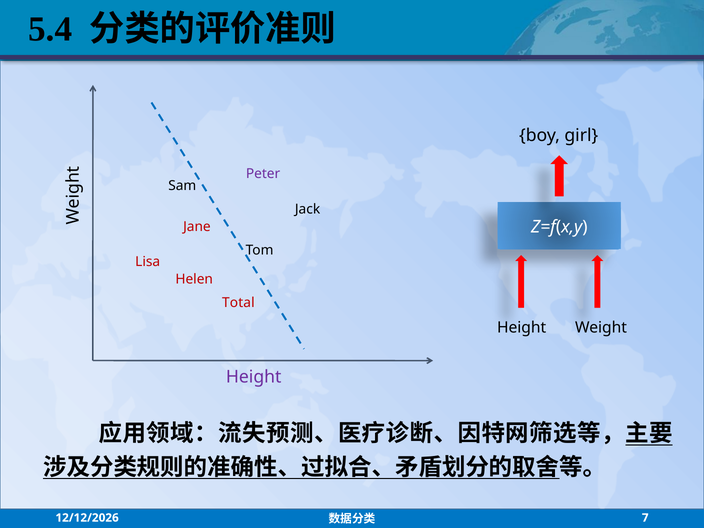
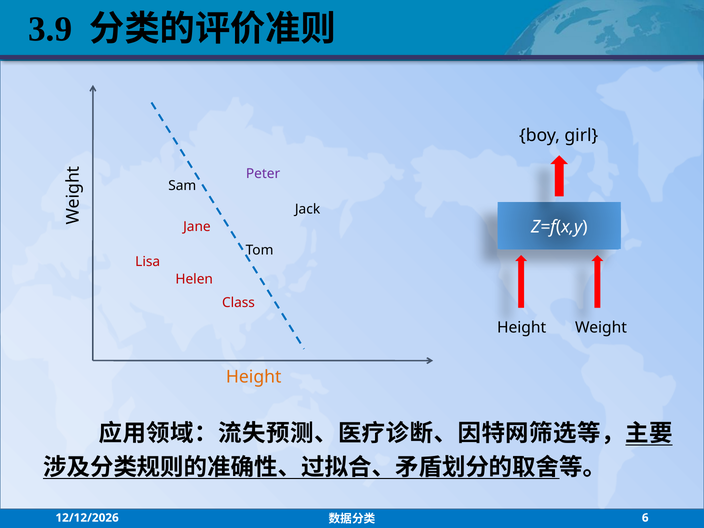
5.4: 5.4 -> 3.9 (50, 29)
Total: Total -> Class (238, 303)
Height colour: purple -> orange (254, 377)
7: 7 -> 6 (645, 518)
